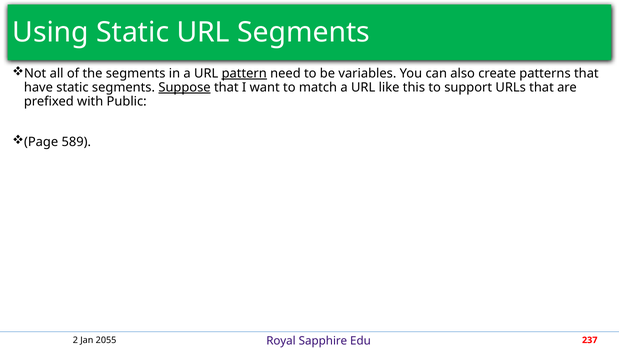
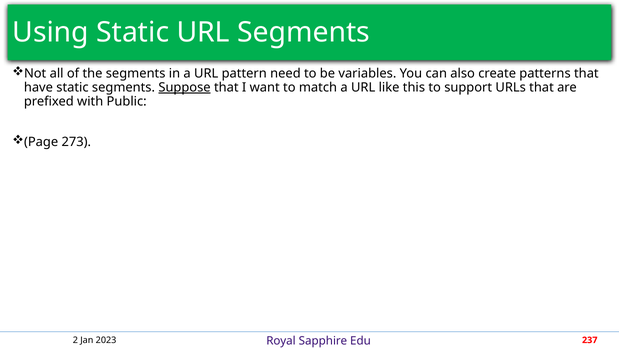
pattern underline: present -> none (244, 74)
589: 589 -> 273 (76, 142)
2055: 2055 -> 2023 (106, 340)
